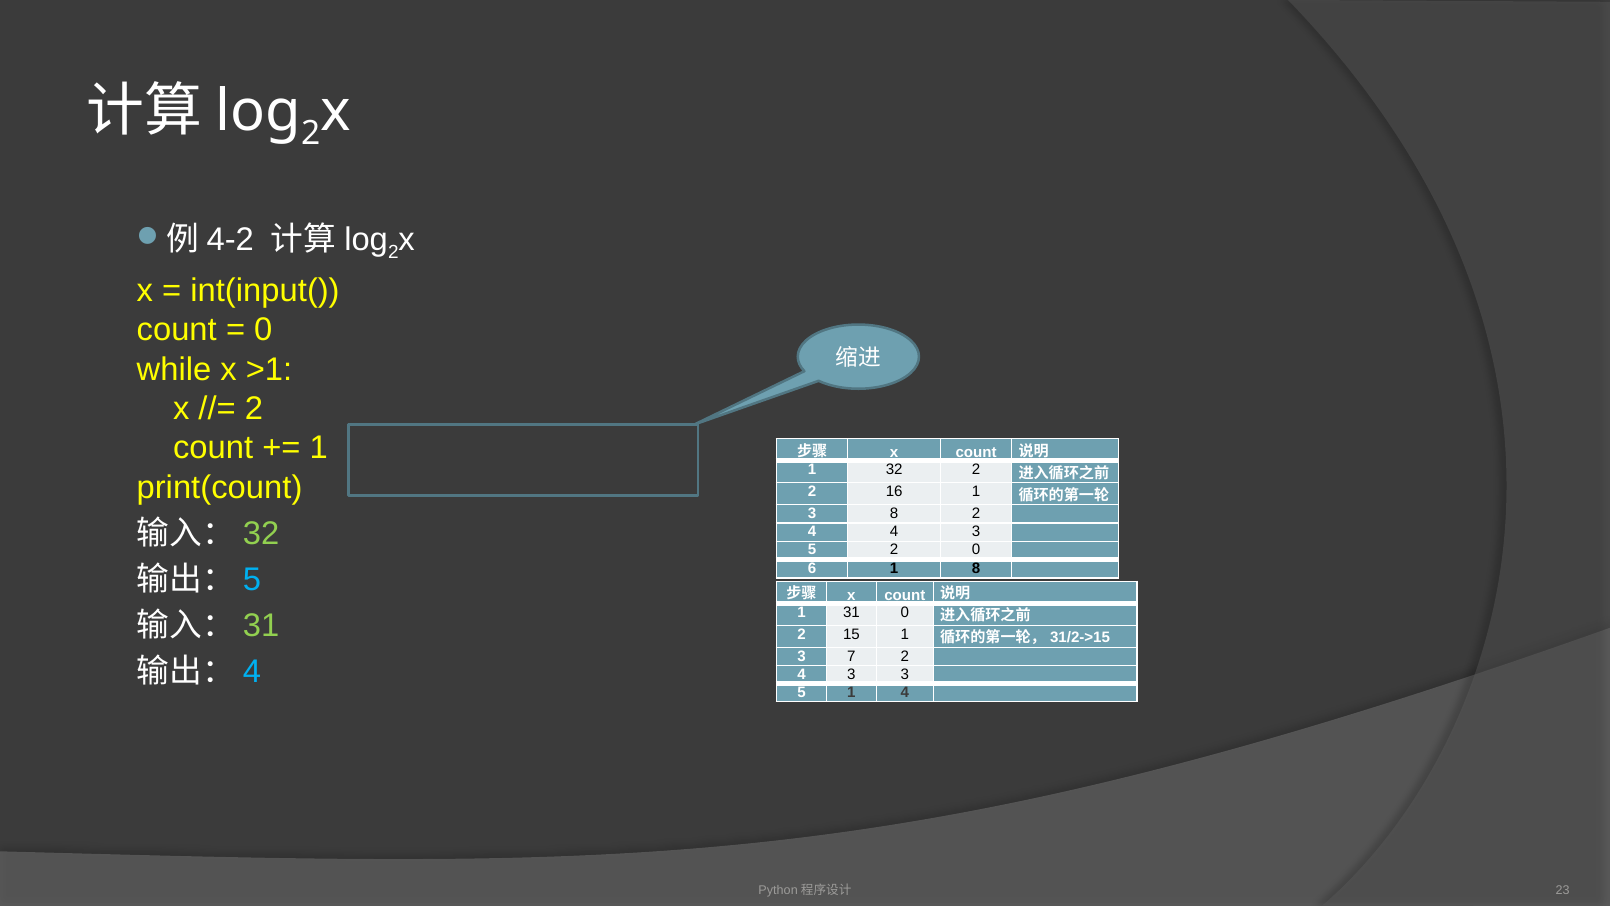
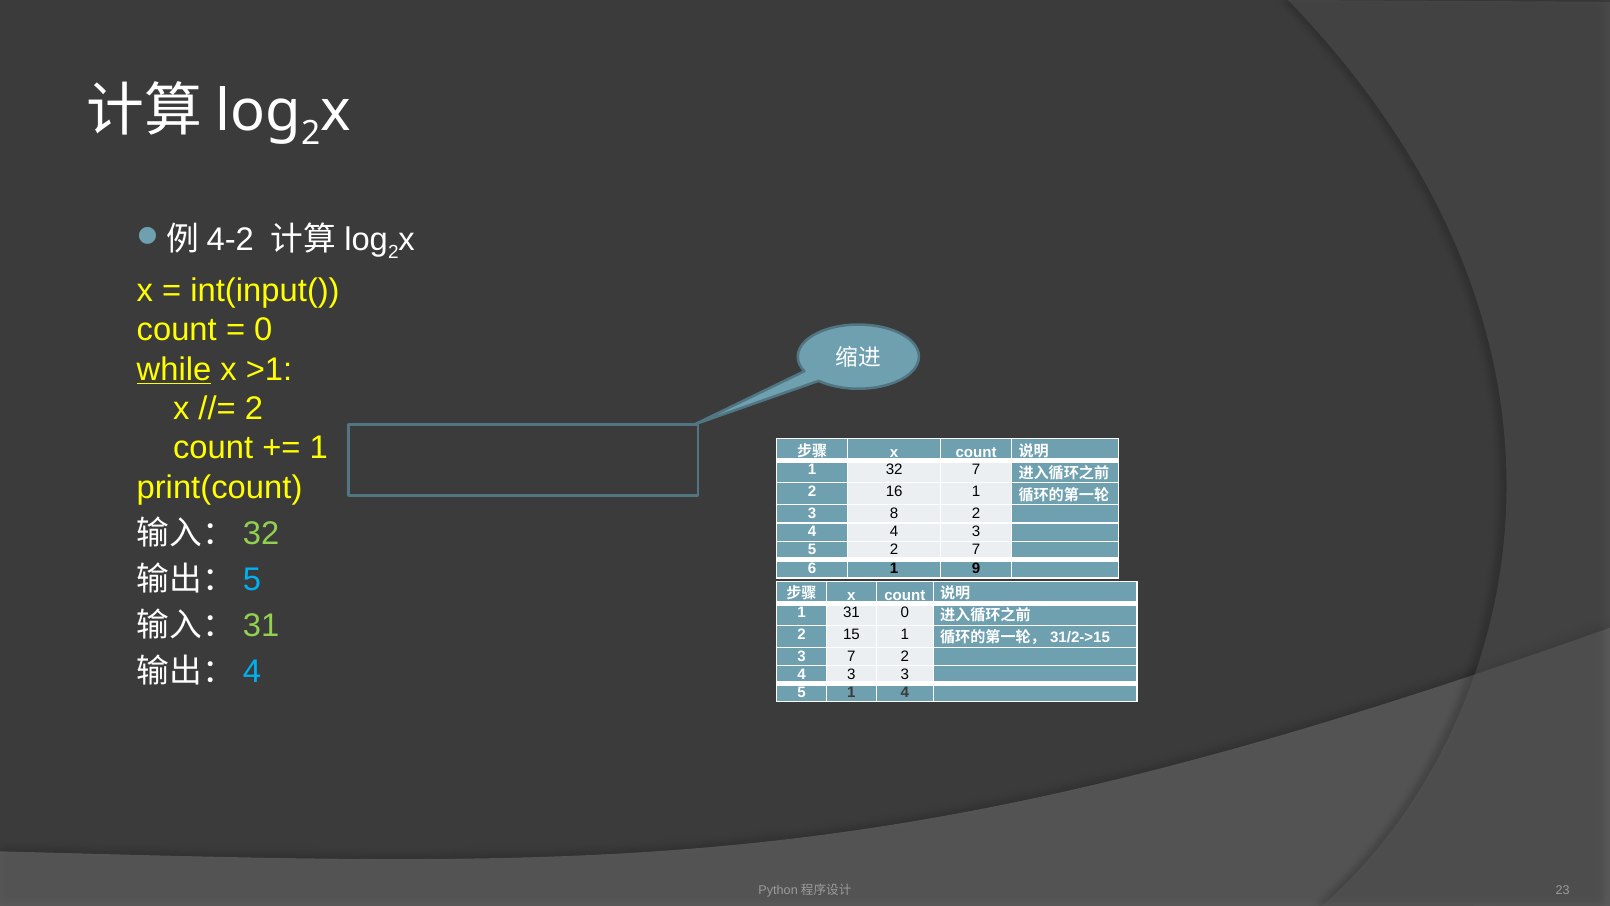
while underline: none -> present (174, 369)
32 2: 2 -> 7 (976, 469)
2 0: 0 -> 7 (976, 550)
1 8: 8 -> 9 (976, 568)
